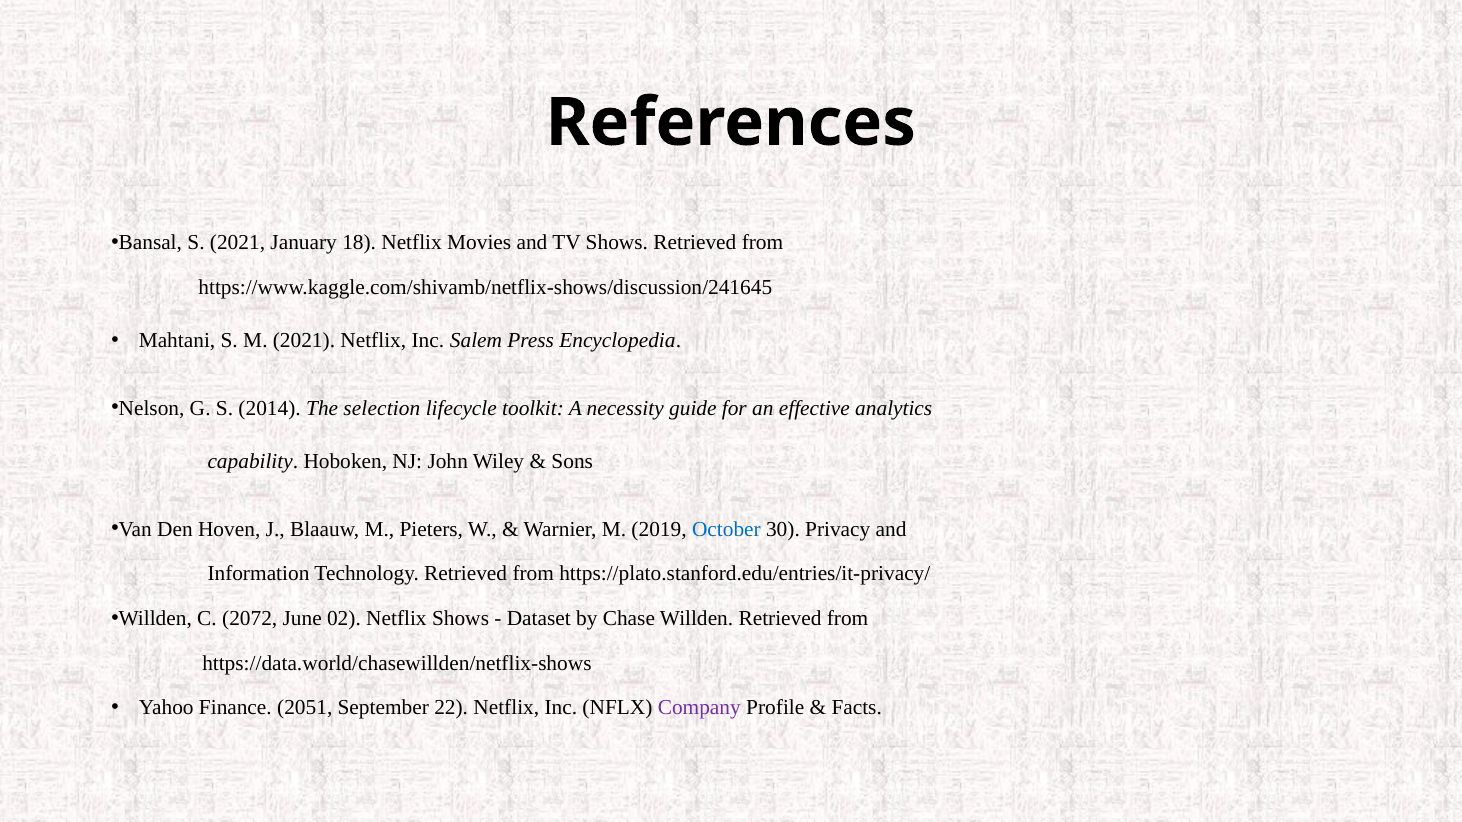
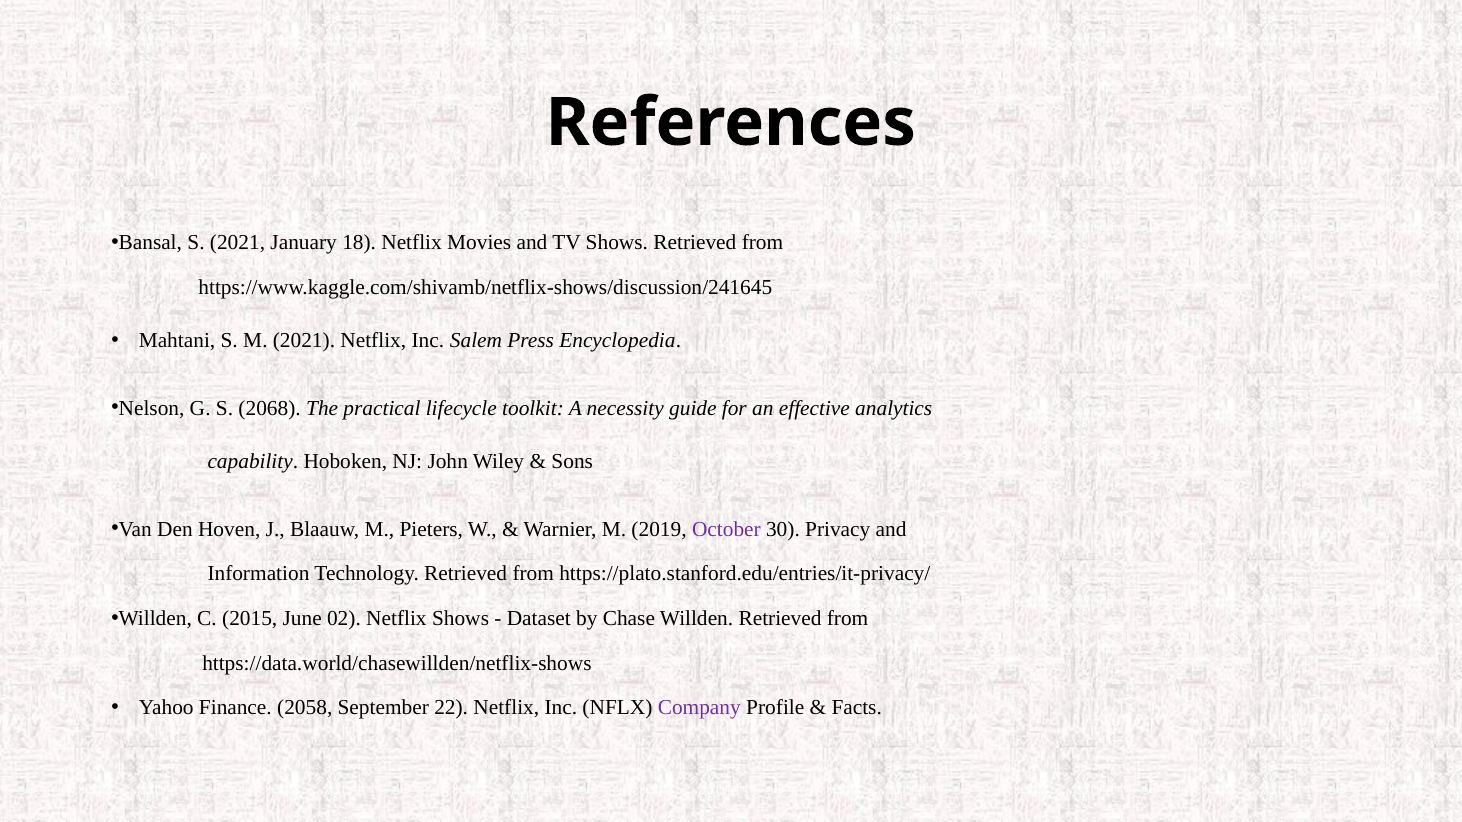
2014: 2014 -> 2068 (270, 408)
selection: selection -> practical (382, 408)
October colour: blue -> purple (726, 529)
2072: 2072 -> 2015 (250, 619)
2051: 2051 -> 2058 (305, 708)
